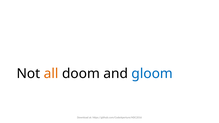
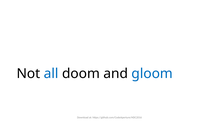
all colour: orange -> blue (51, 74)
